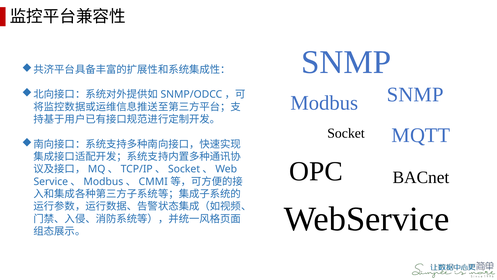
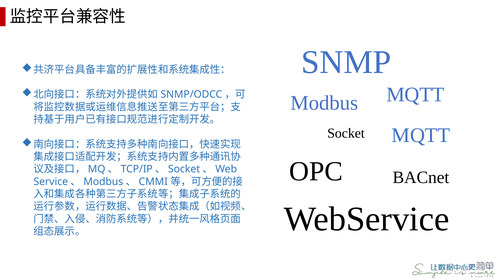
SNMP: SNMP -> MQTT (415, 94)
